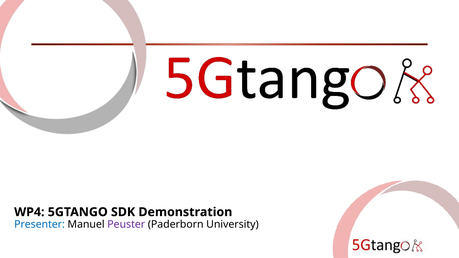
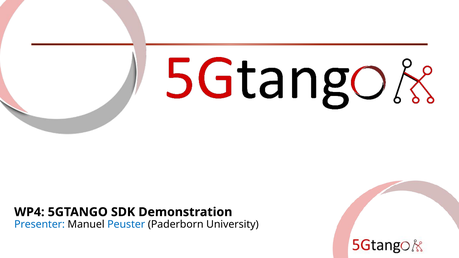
Peuster colour: purple -> blue (126, 225)
